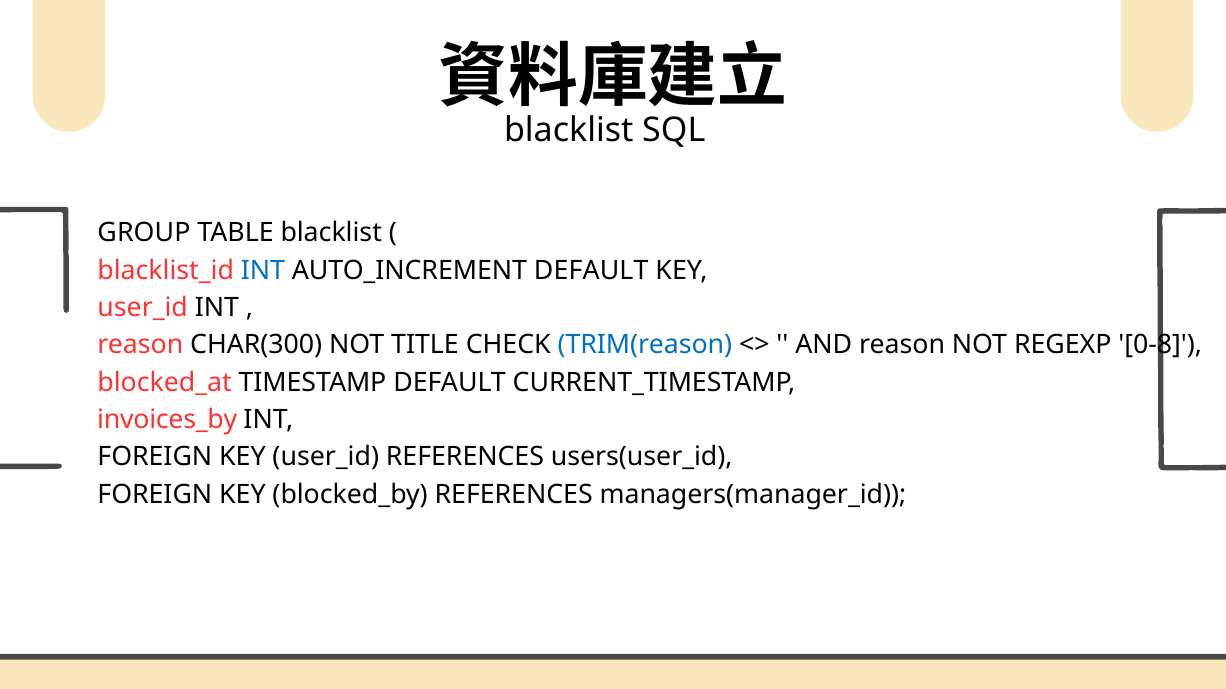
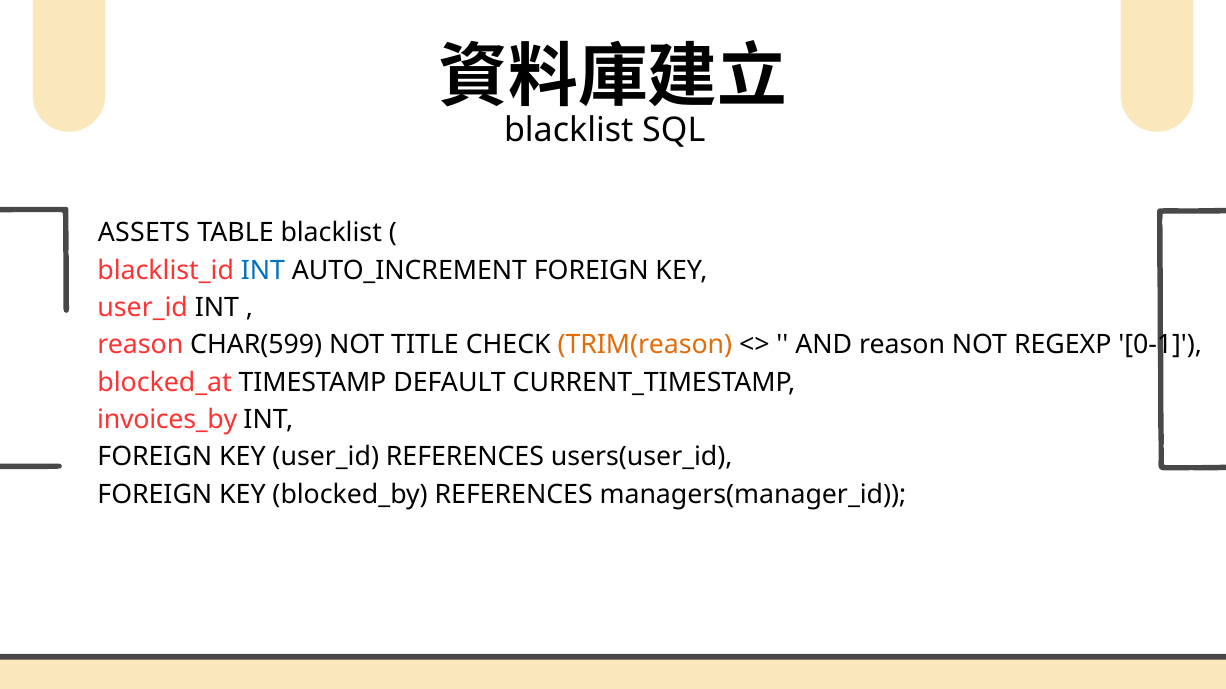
GROUP: GROUP -> ASSETS (144, 233)
AUTO_INCREMENT DEFAULT: DEFAULT -> FOREIGN (591, 271)
CHAR(300: CHAR(300 -> CHAR(599 (256, 345)
TRIM(reason colour: blue -> orange (645, 345)
0-8: 0-8 -> 0-1 (1160, 345)
